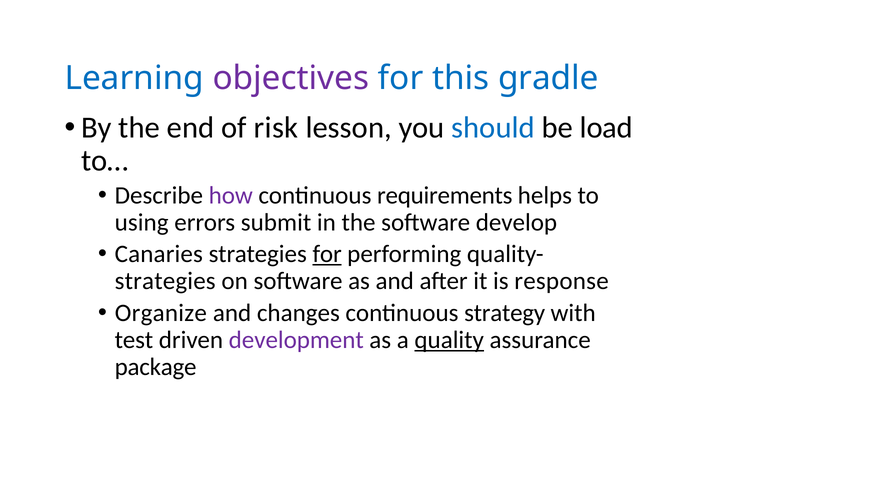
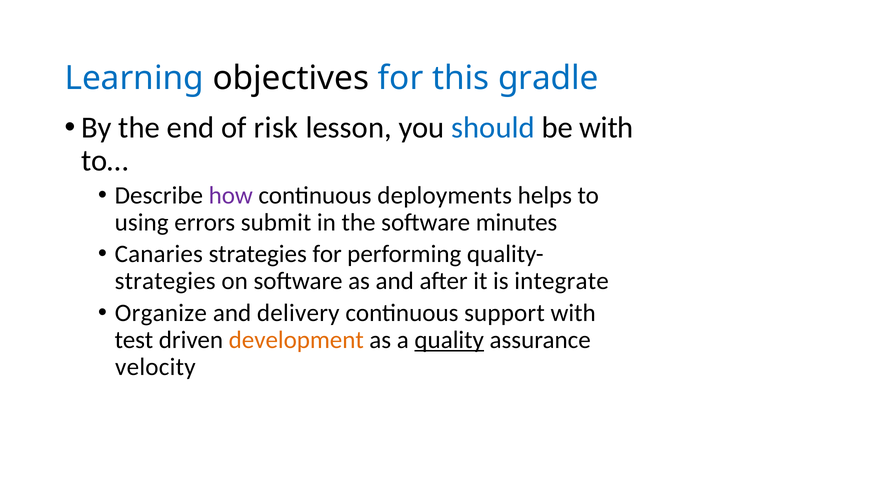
objectives colour: purple -> black (291, 78)
be load: load -> with (606, 128)
requirements: requirements -> deployments (445, 195)
develop: develop -> minutes (517, 223)
for underline: present -> none (327, 254)
response: response -> integrate (562, 281)
changes: changes -> delivery (298, 313)
strategy: strategy -> support (504, 313)
development colour: purple -> orange (296, 340)
package: package -> velocity (155, 367)
